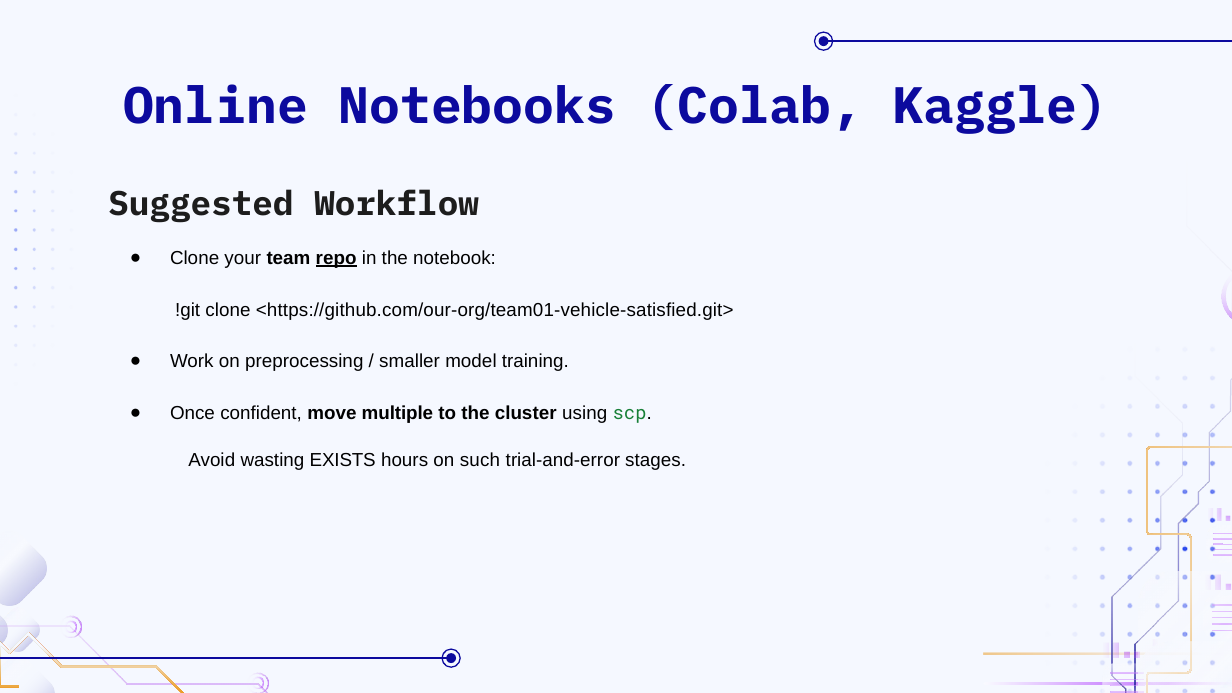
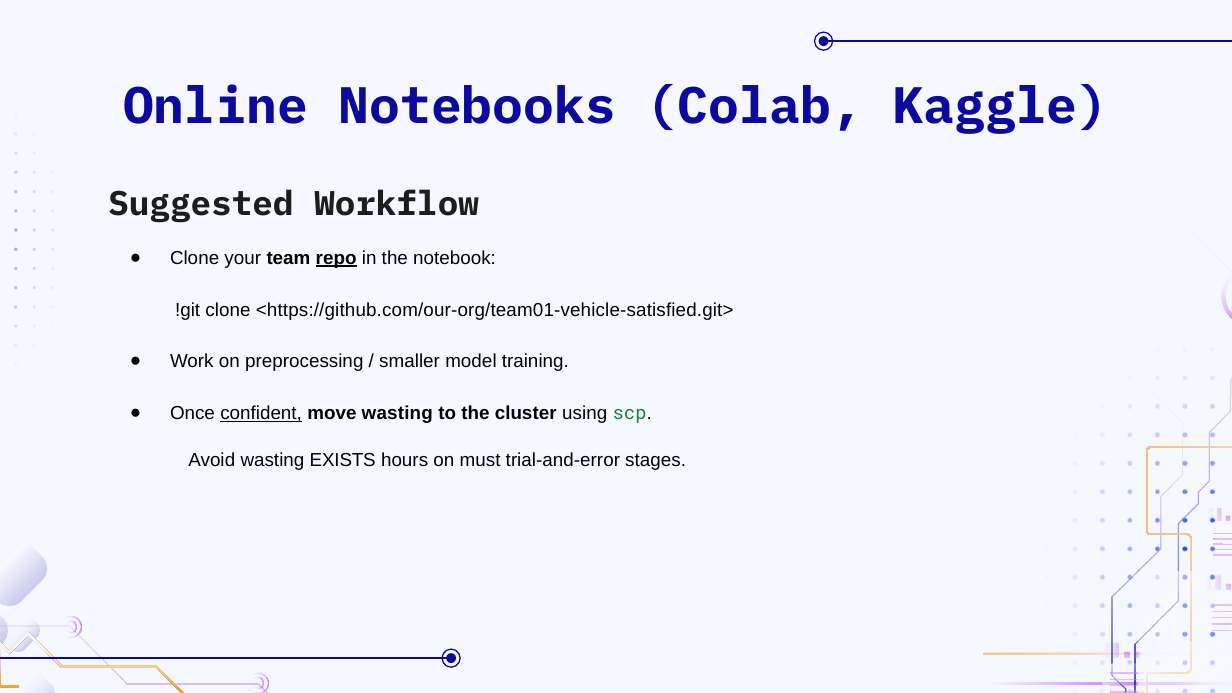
confident underline: none -> present (261, 414)
move multiple: multiple -> wasting (397, 414)
such: such -> must (480, 460)
